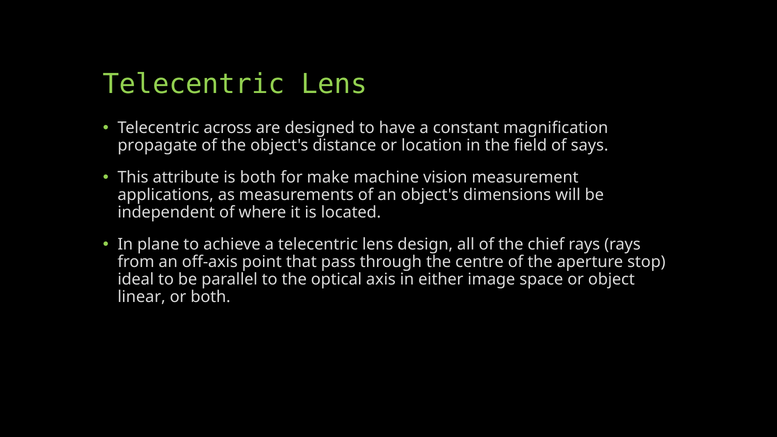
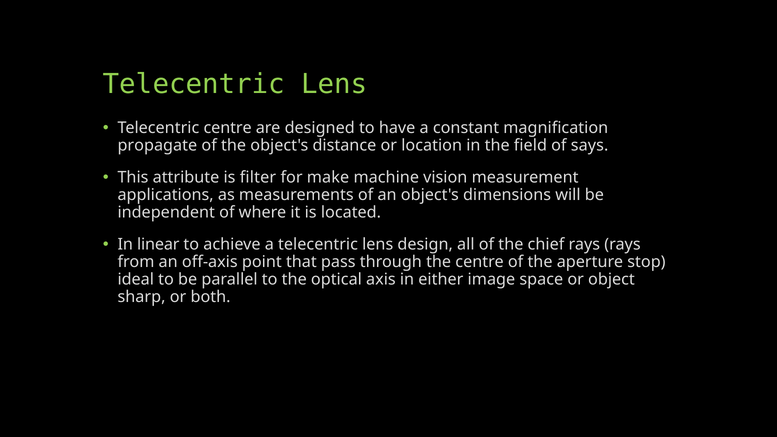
Telecentric across: across -> centre (228, 128)
is both: both -> filter (258, 178)
plane: plane -> linear (158, 245)
linear: linear -> sharp (142, 297)
